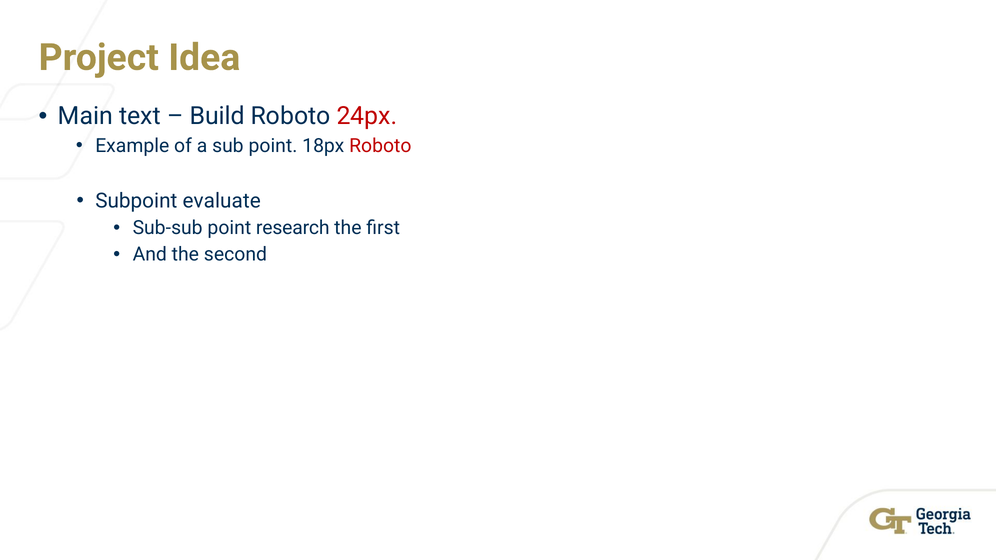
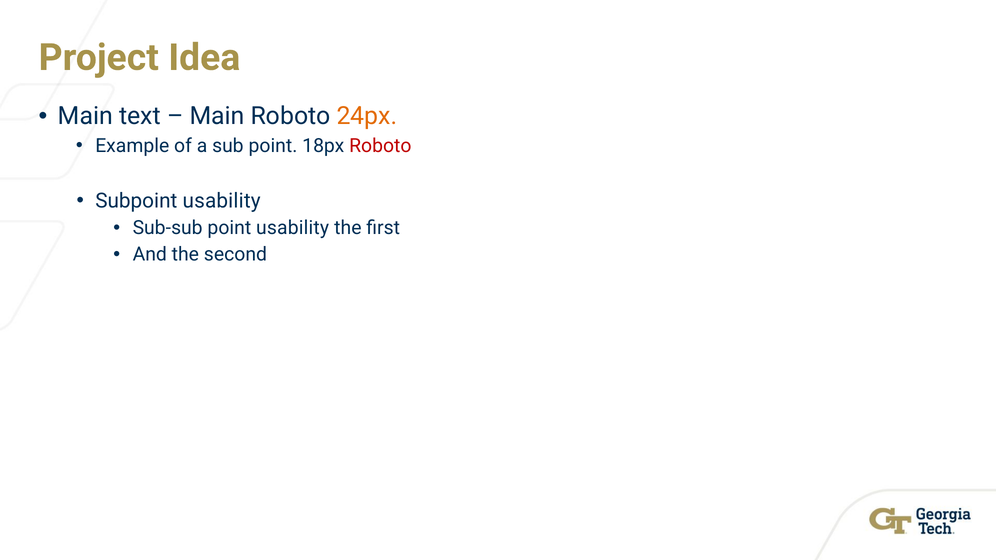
Build: Build -> Main (217, 116)
24px colour: red -> orange (367, 116)
Subpoint evaluate: evaluate -> usability (222, 201)
point research: research -> usability (293, 228)
